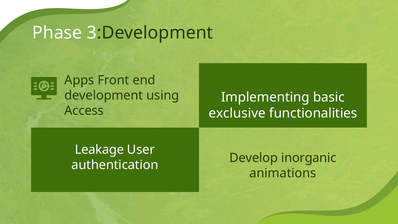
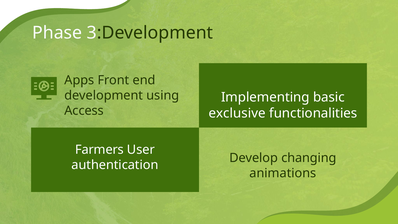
Leakage: Leakage -> Farmers (99, 150)
inorganic: inorganic -> changing (309, 158)
